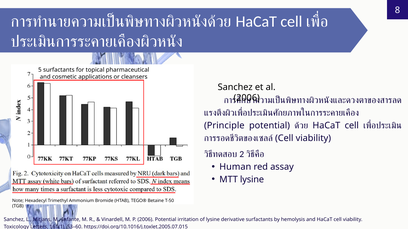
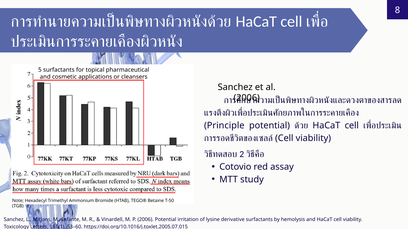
Human: Human -> Cotovio (235, 167)
MTT lysine: lysine -> study (252, 180)
